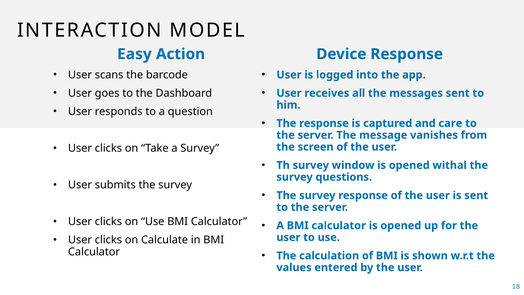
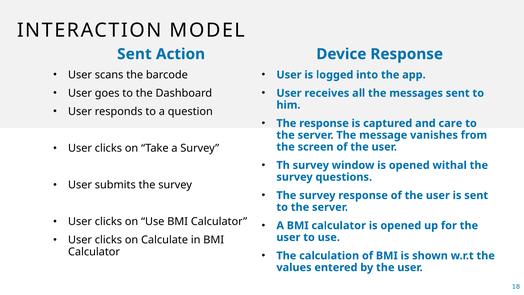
Easy: Easy -> Sent (134, 54)
